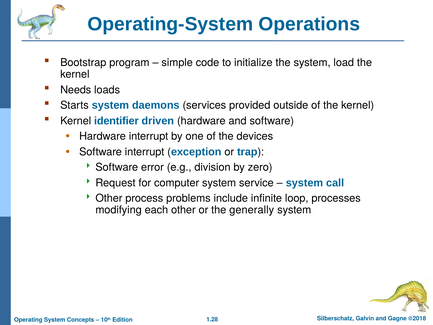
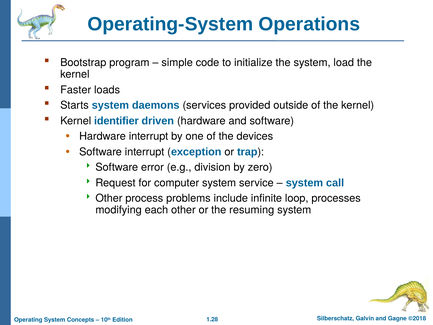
Needs: Needs -> Faster (76, 90)
generally: generally -> resuming (252, 210)
